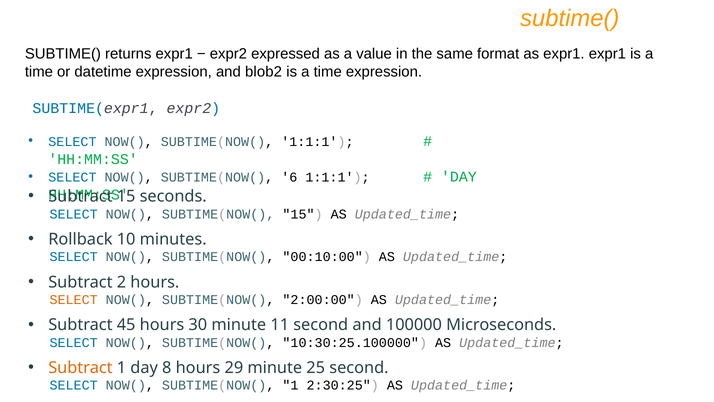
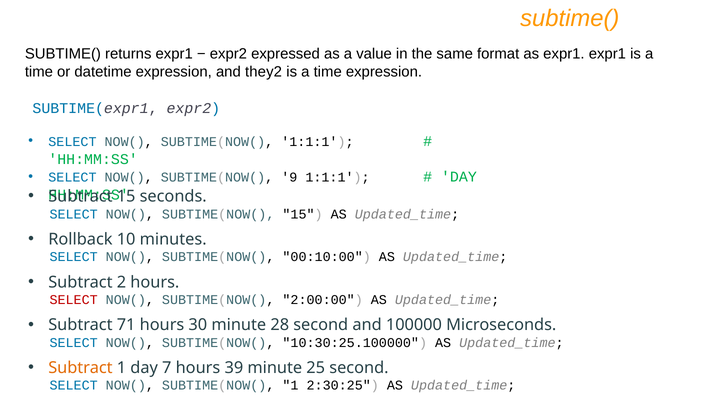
blob2: blob2 -> they2 (264, 72)
6: 6 -> 9 (289, 177)
SELECT colour: orange -> red (74, 300)
45: 45 -> 71 (126, 325)
11: 11 -> 28 (280, 325)
8: 8 -> 7 (167, 368)
29: 29 -> 39 (234, 368)
